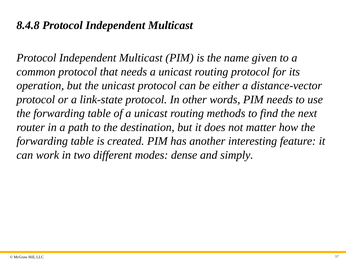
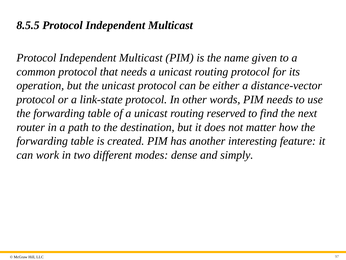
8.4.8: 8.4.8 -> 8.5.5 (28, 25)
methods: methods -> reserved (226, 113)
